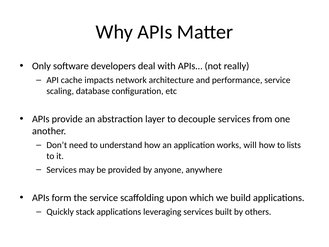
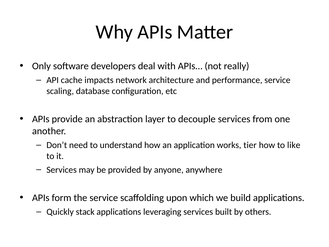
will: will -> tier (250, 145)
lists: lists -> like (294, 145)
